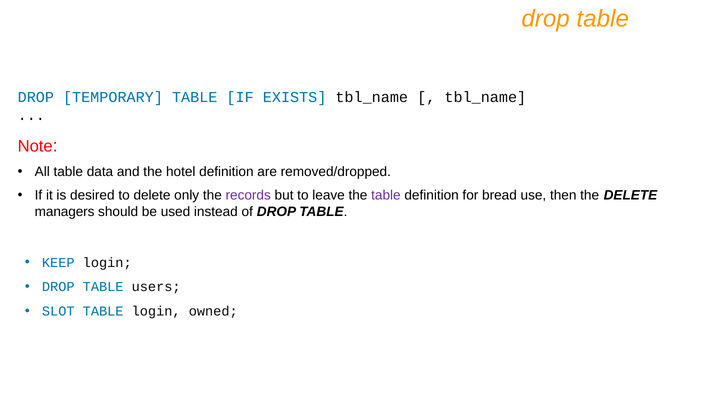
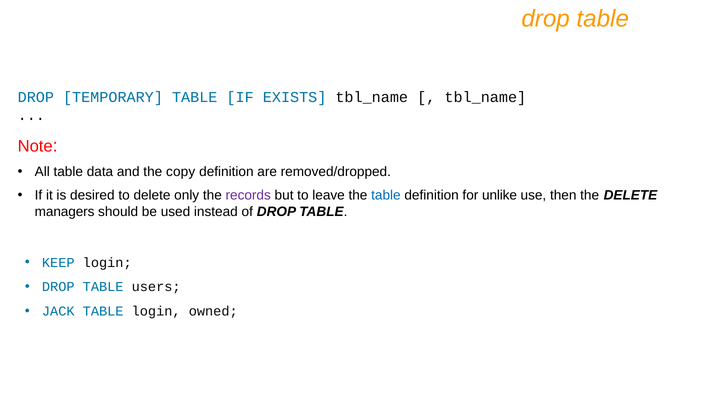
hotel: hotel -> copy (181, 172)
table colour: purple -> blue (386, 195)
bread: bread -> unlike (500, 195)
SLOT: SLOT -> JACK (58, 311)
